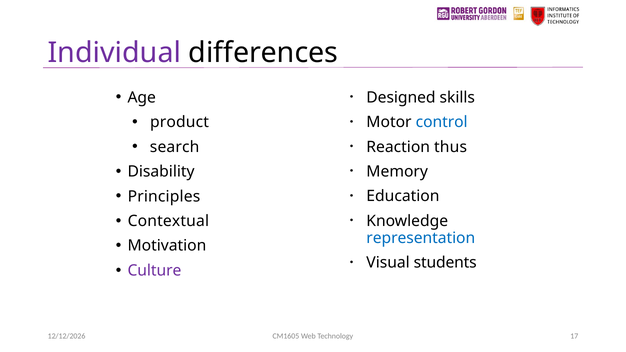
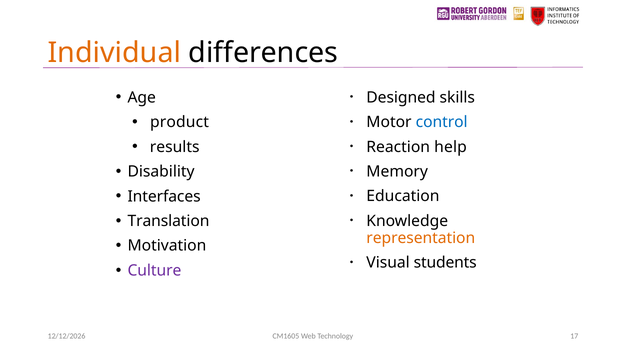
Individual colour: purple -> orange (114, 53)
search: search -> results (175, 147)
thus: thus -> help (451, 147)
Principles: Principles -> Interfaces (164, 196)
Contextual: Contextual -> Translation (168, 221)
representation colour: blue -> orange (421, 238)
